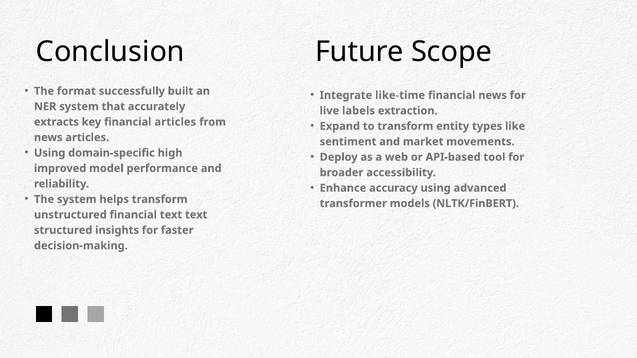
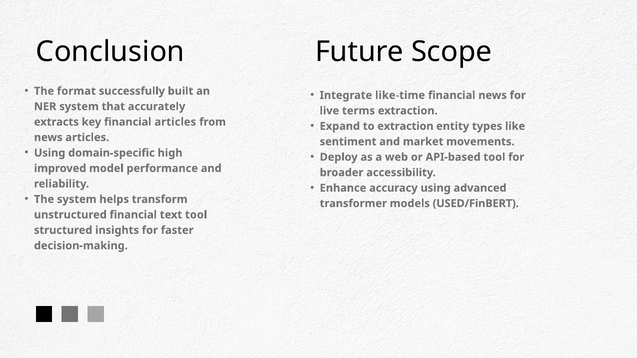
labels: labels -> terms (358, 111)
to transform: transform -> extraction (405, 126)
NLTK/FinBERT: NLTK/FinBERT -> USED/FinBERT (476, 204)
text text: text -> tool (196, 215)
